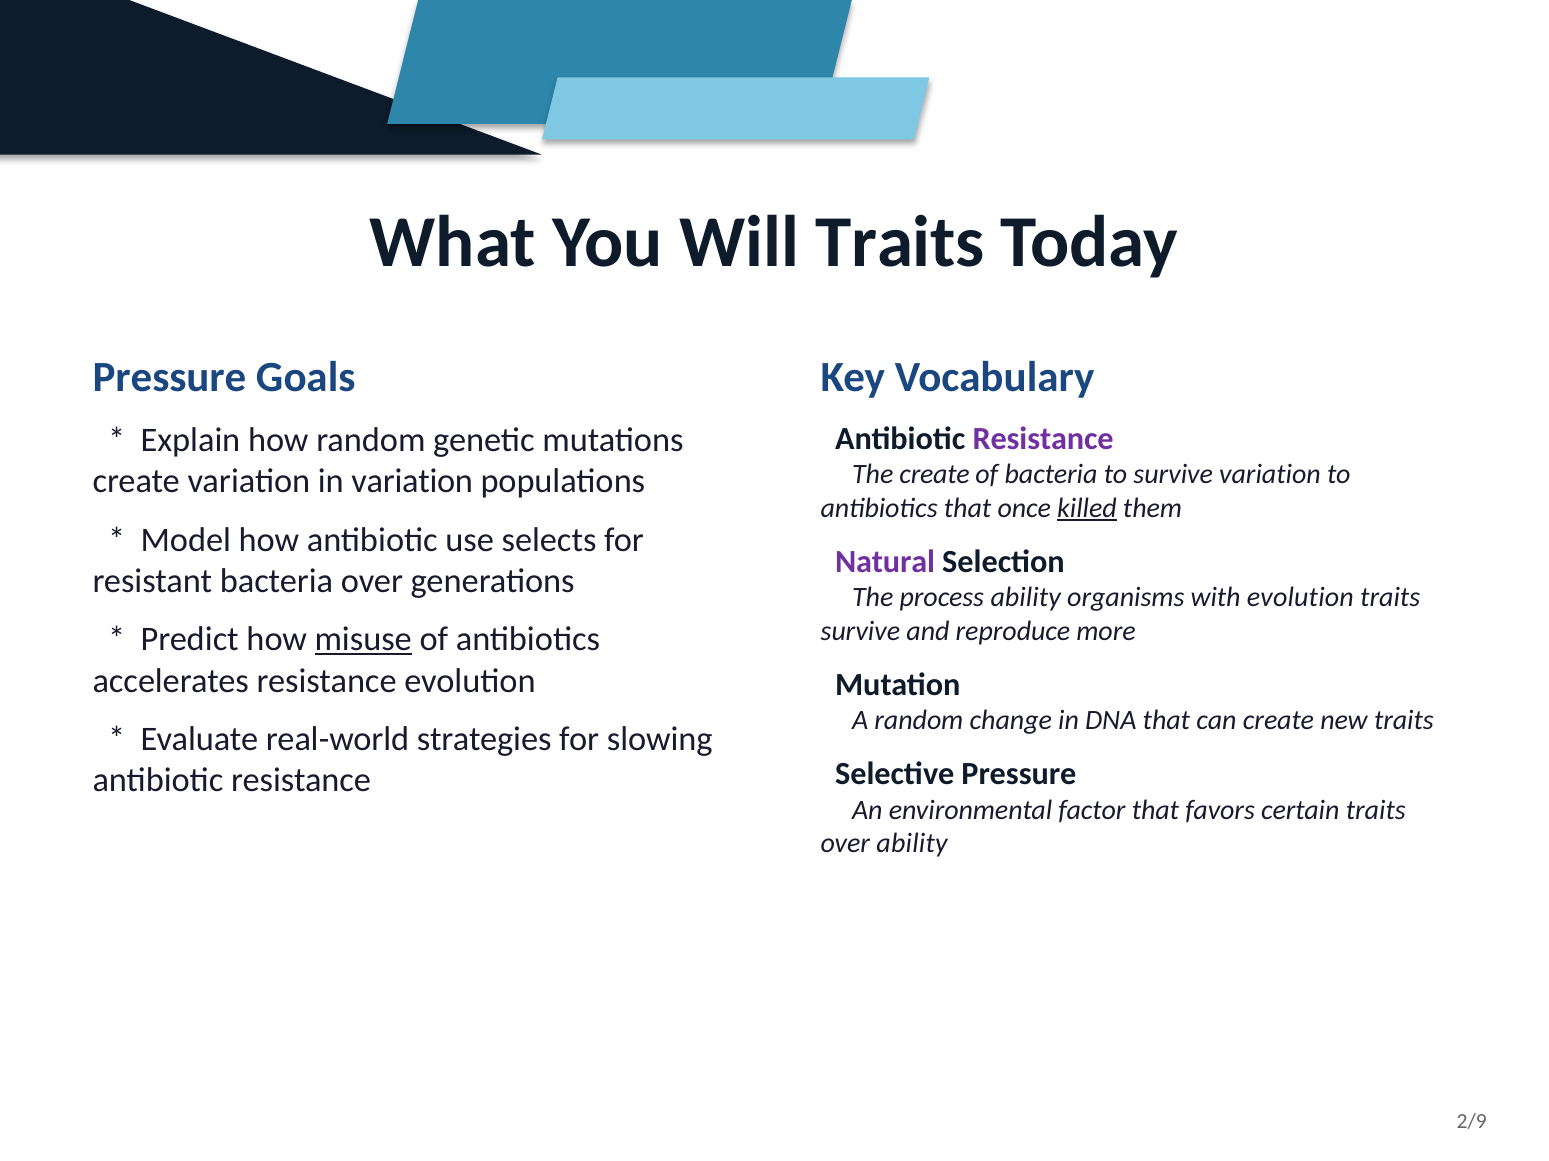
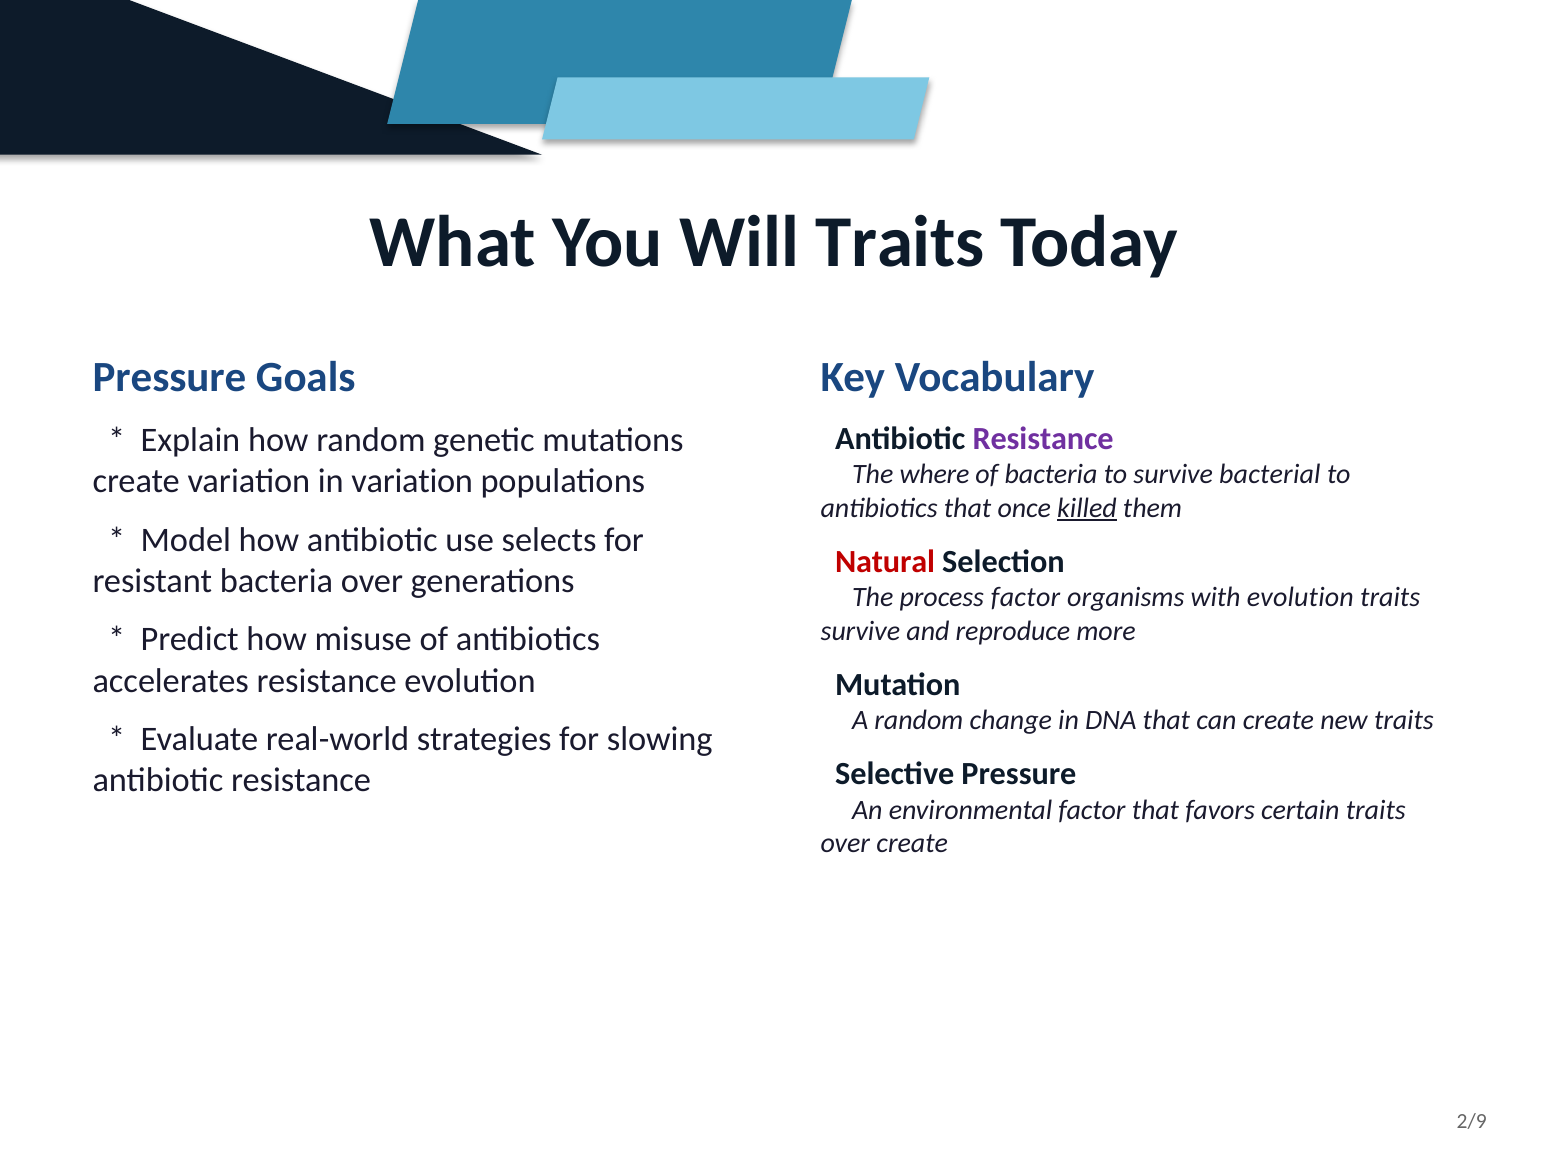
The create: create -> where (935, 475)
survive variation: variation -> bacterial (1270, 475)
Natural colour: purple -> red (885, 562)
process ability: ability -> factor (1026, 598)
misuse underline: present -> none (363, 640)
over ability: ability -> create (912, 844)
